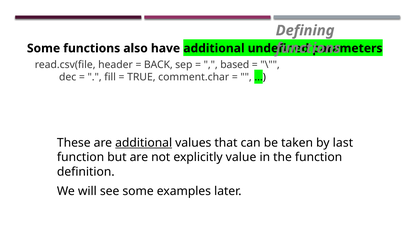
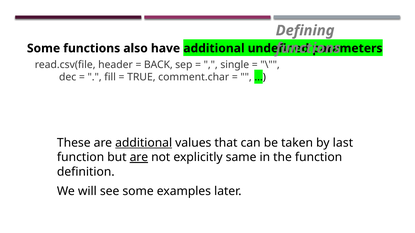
based: based -> single (235, 65)
are underline: none -> present (139, 158)
value: value -> same (241, 158)
